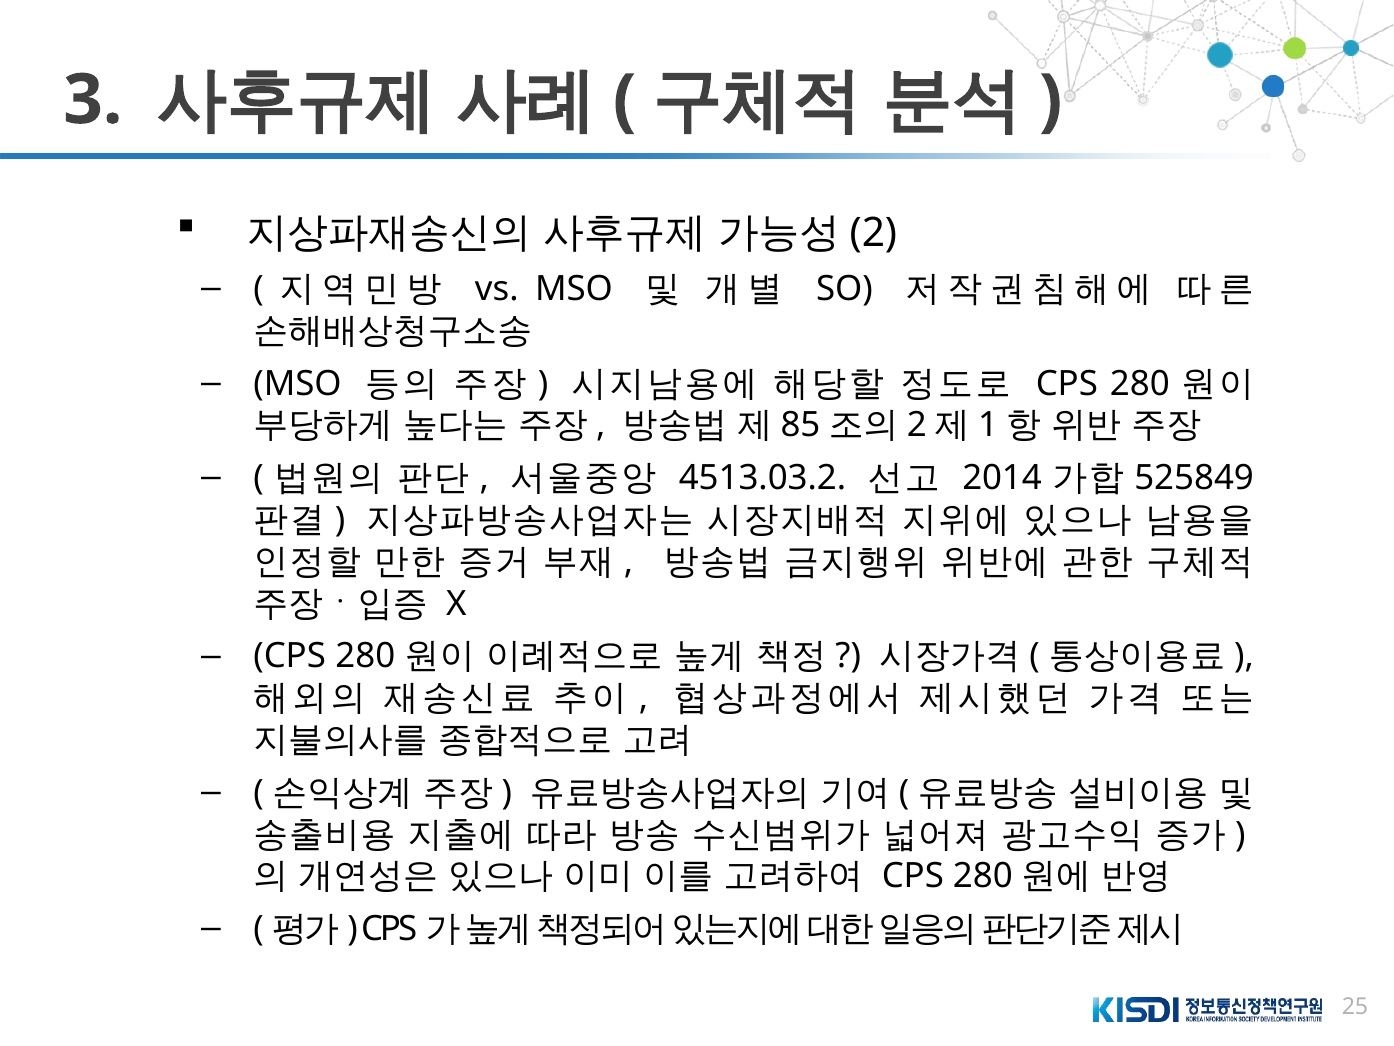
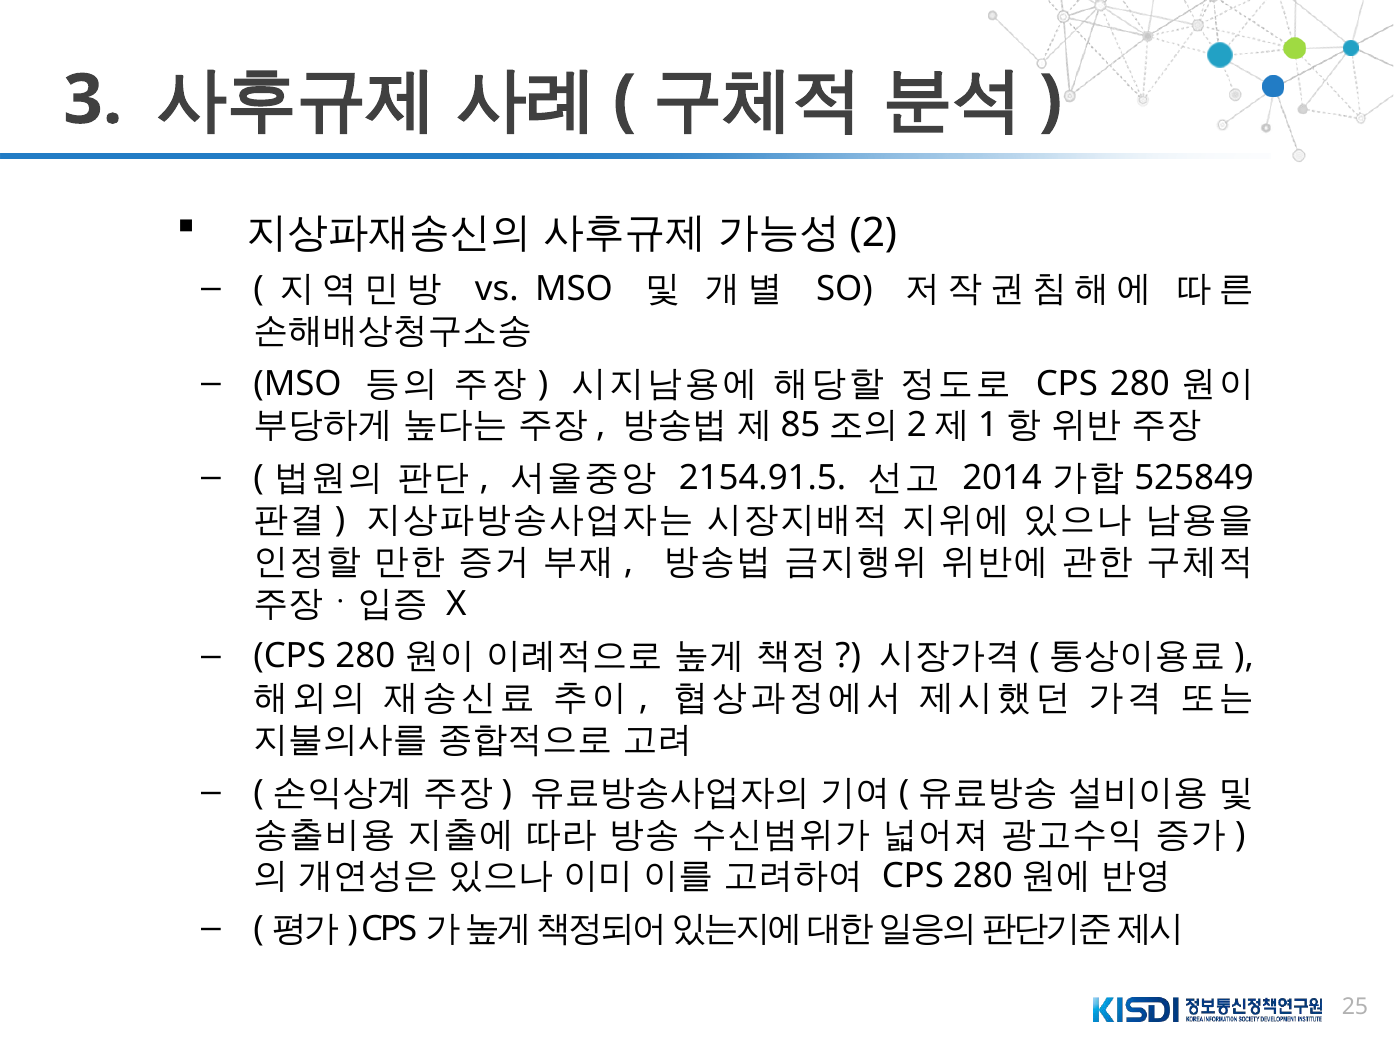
4513.03.2: 4513.03.2 -> 2154.91.5 (763, 478)
